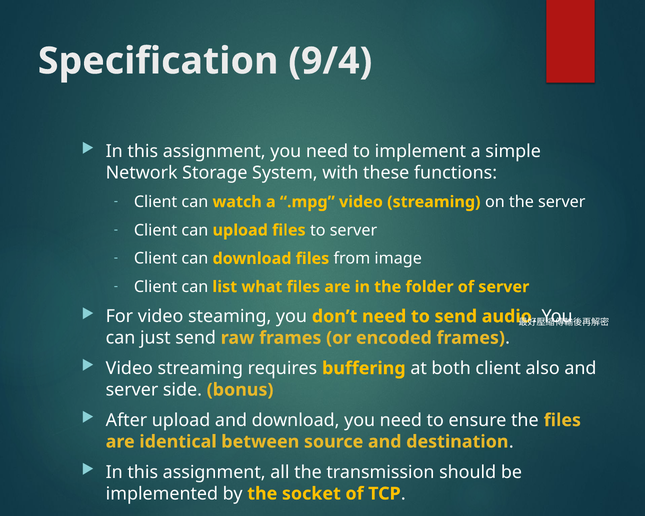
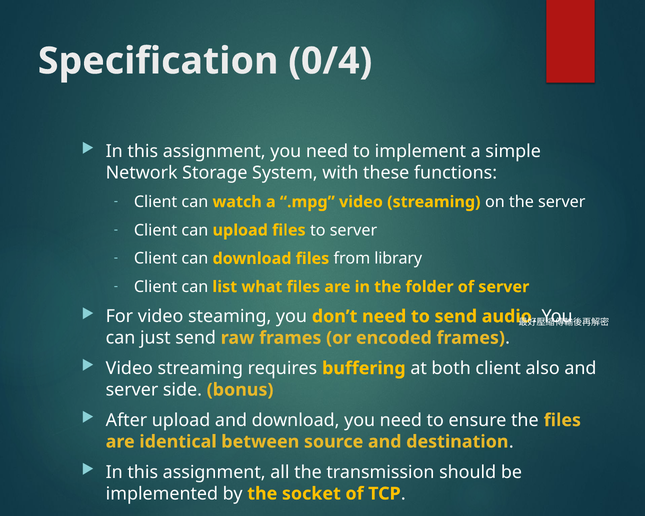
9/4: 9/4 -> 0/4 (330, 61)
image: image -> library (398, 259)
